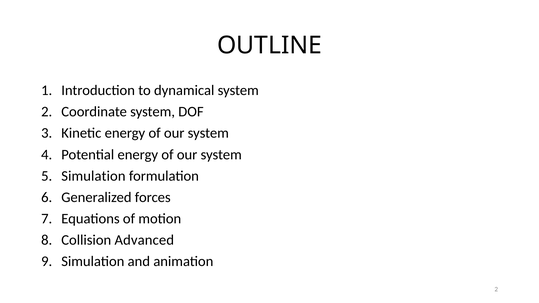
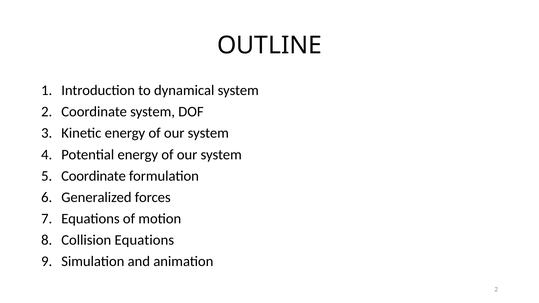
Simulation: Simulation -> Coordinate (94, 176)
Collision Advanced: Advanced -> Equations (144, 240)
